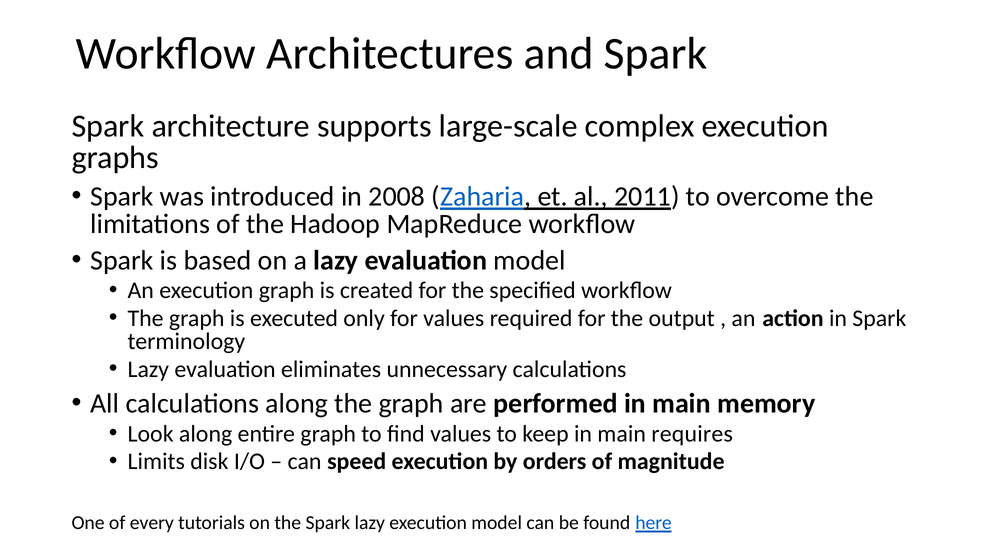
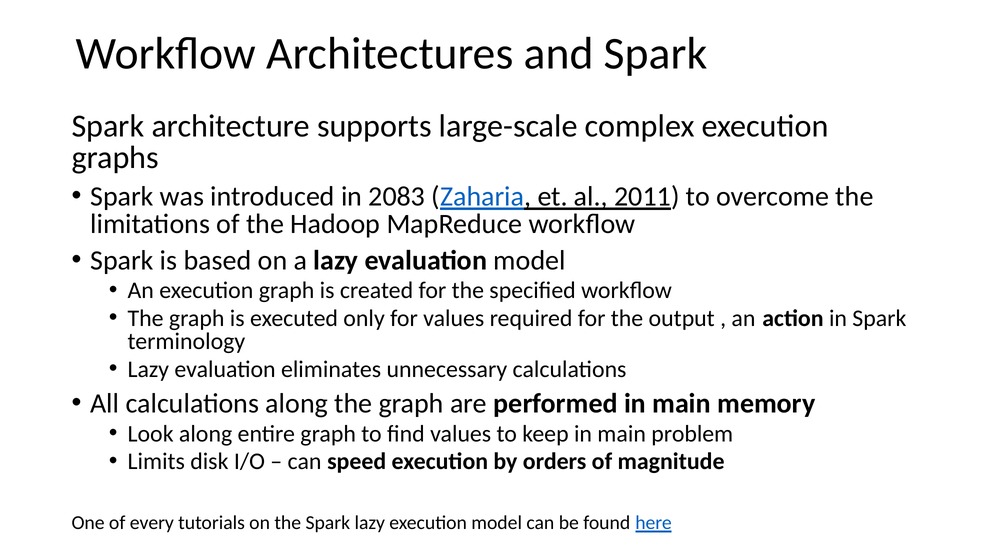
2008: 2008 -> 2083 (397, 197)
requires: requires -> problem (692, 434)
